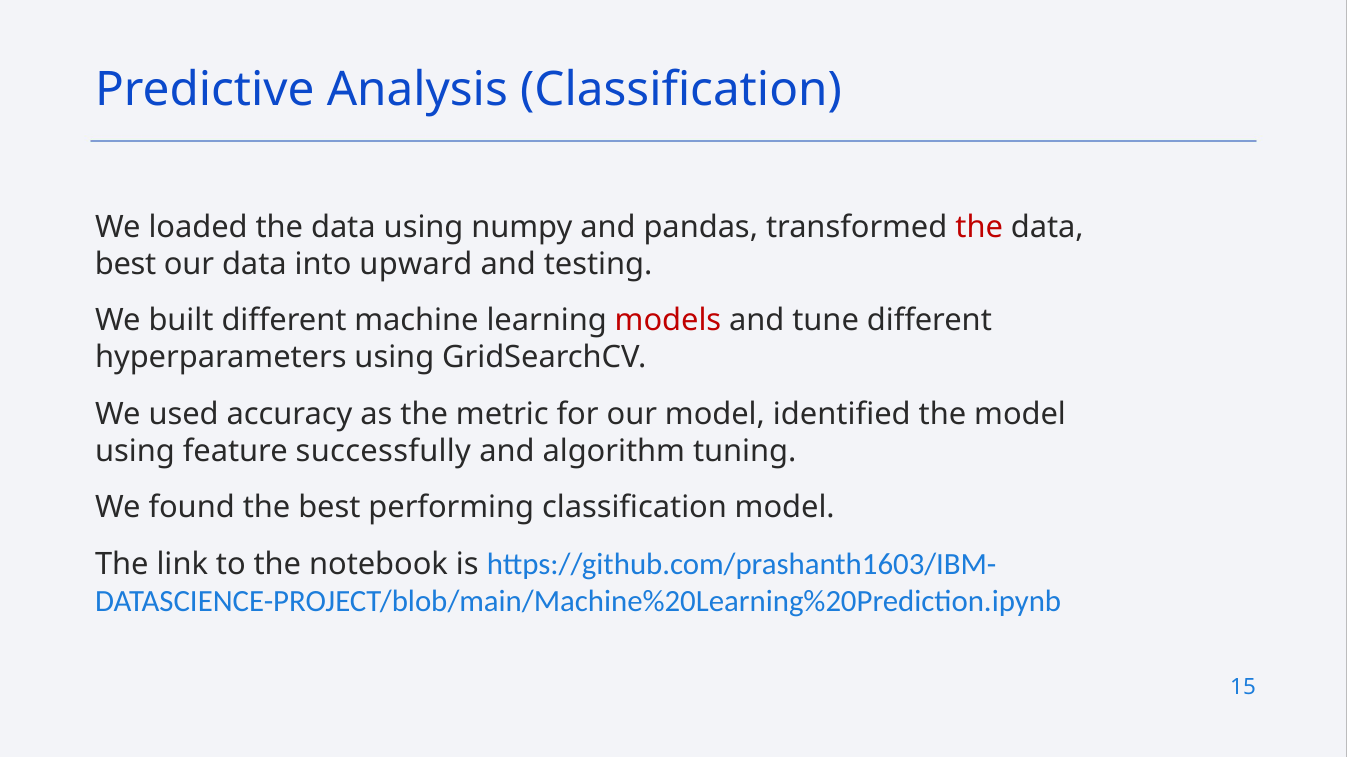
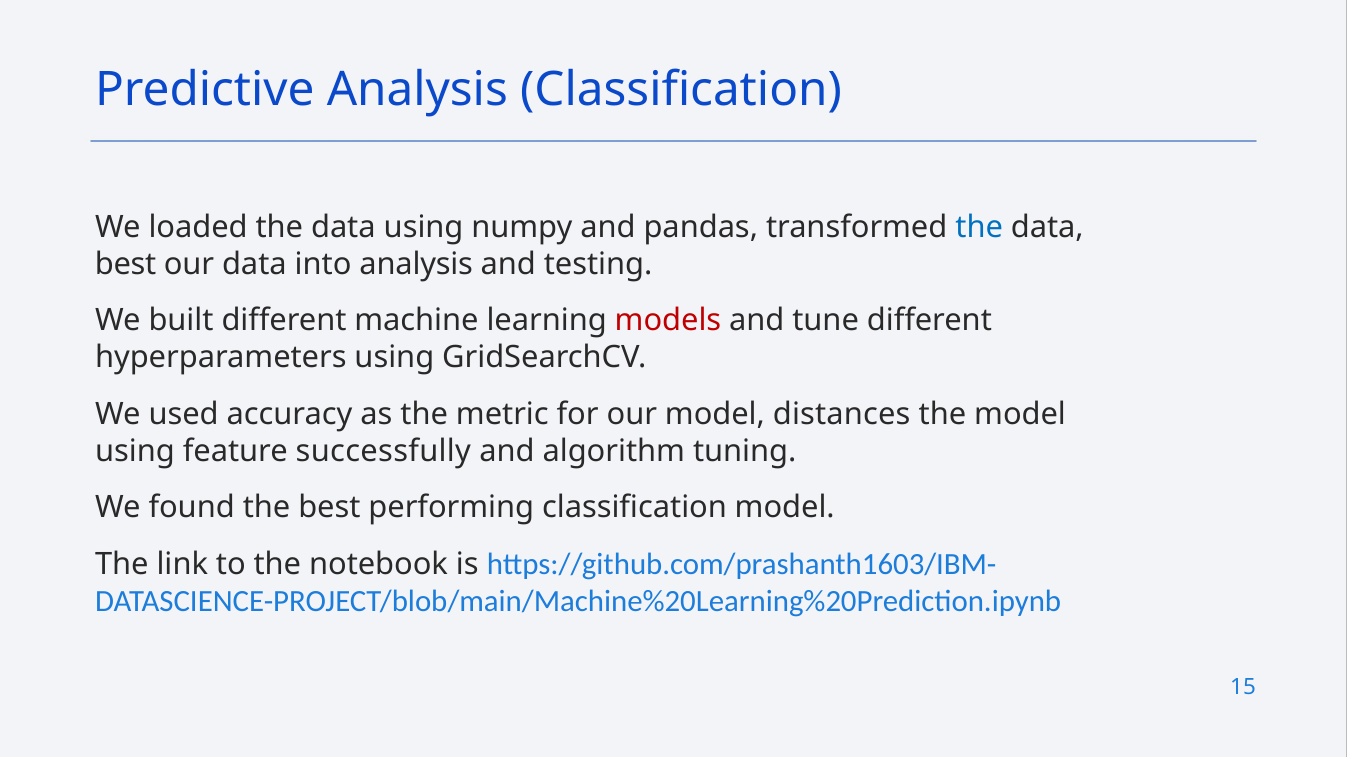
the colour: red -> blue (979, 227)
into upward: upward -> analysis (416, 264)
identified: identified -> distances (842, 415)
